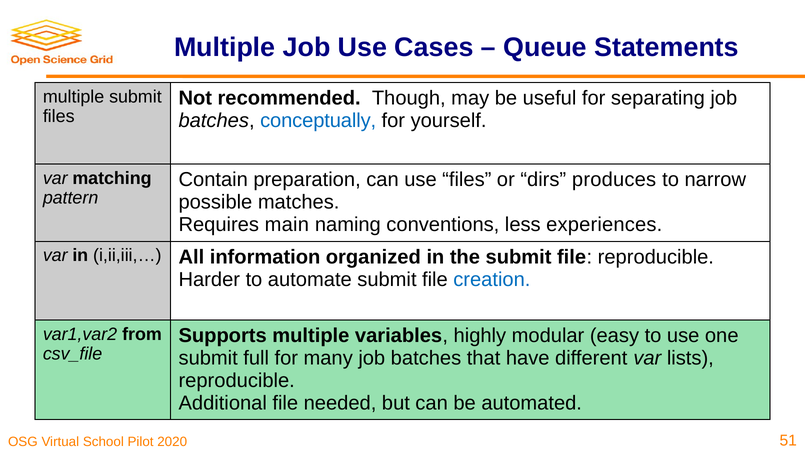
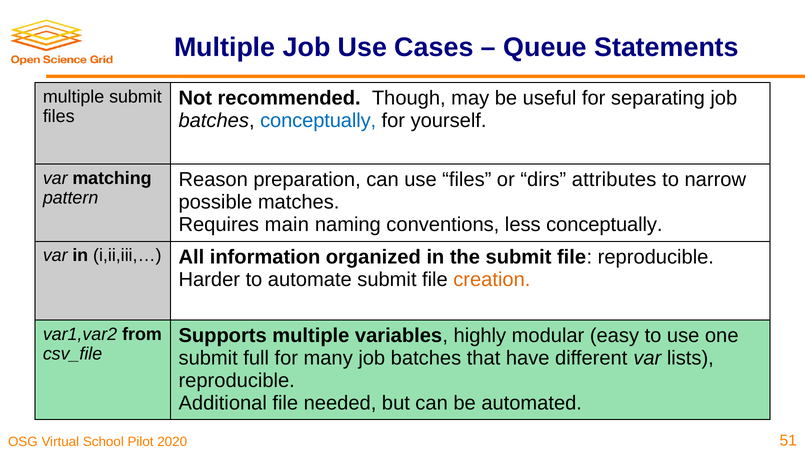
Contain: Contain -> Reason (213, 180)
produces: produces -> attributes (614, 180)
less experiences: experiences -> conceptually (604, 225)
creation colour: blue -> orange (492, 279)
